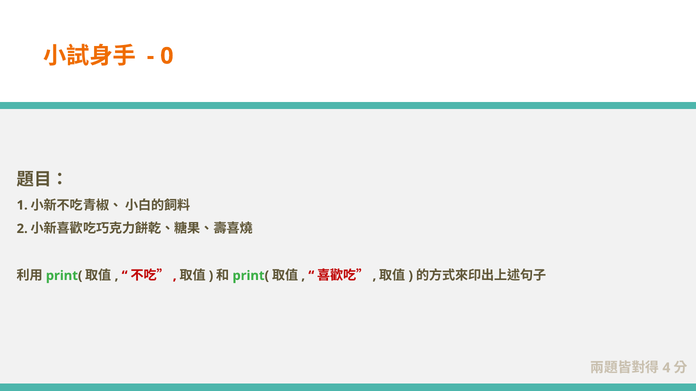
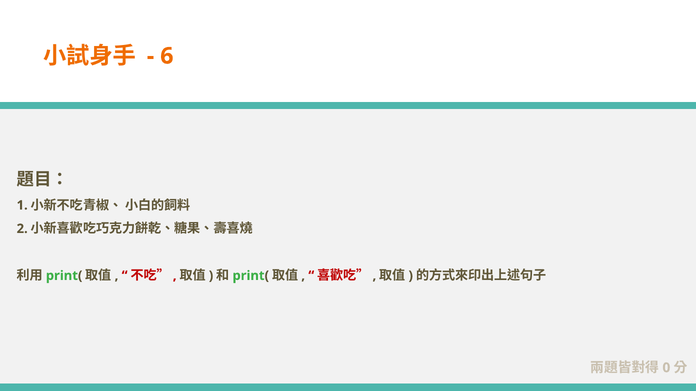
0: 0 -> 6 (167, 56)
4: 4 -> 0 (666, 368)
